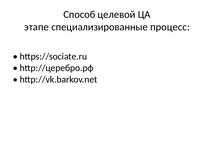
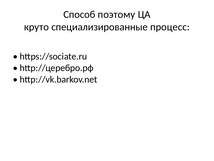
целевой: целевой -> поэтому (117, 14)
этапе: этапе -> круто (36, 27)
